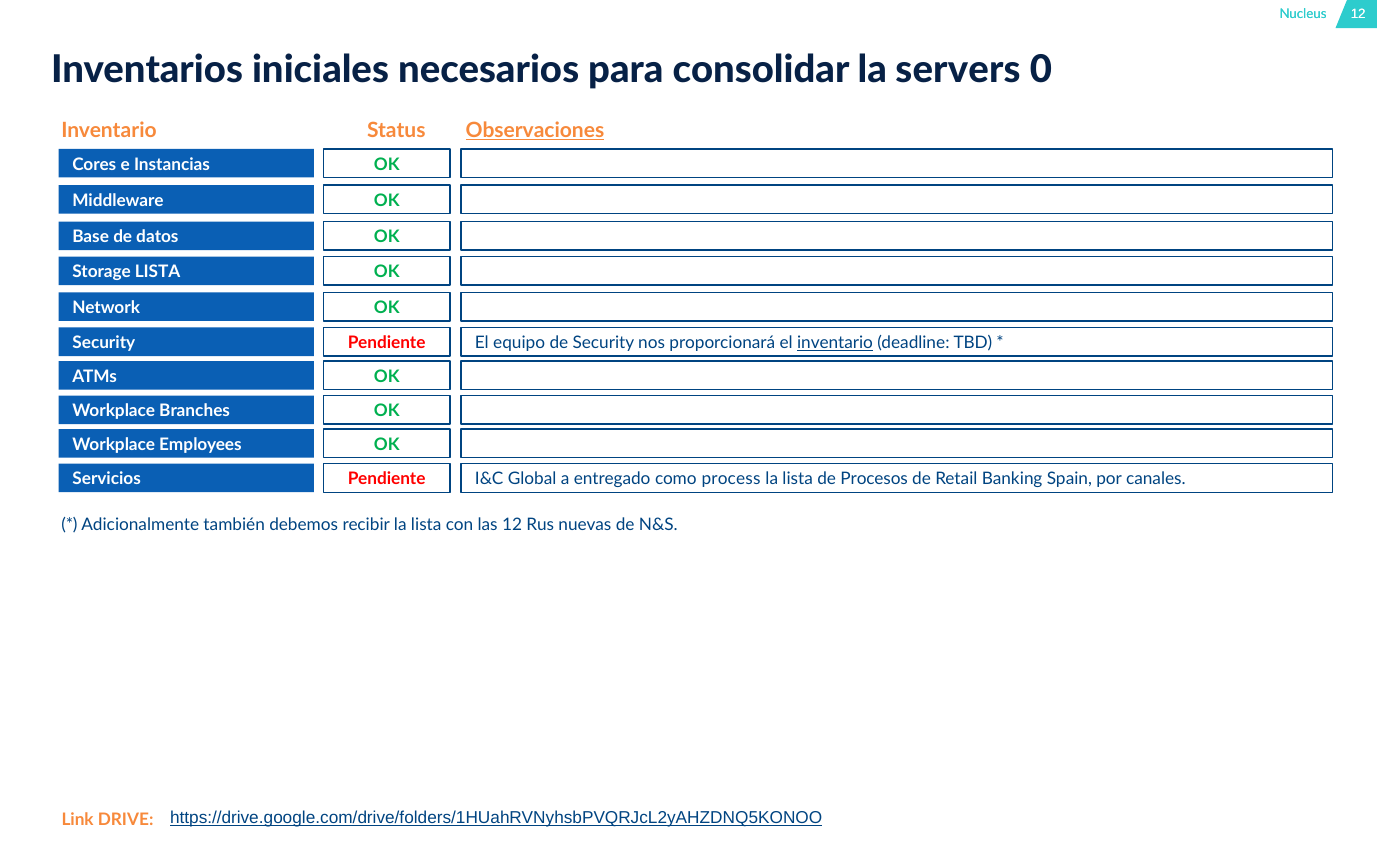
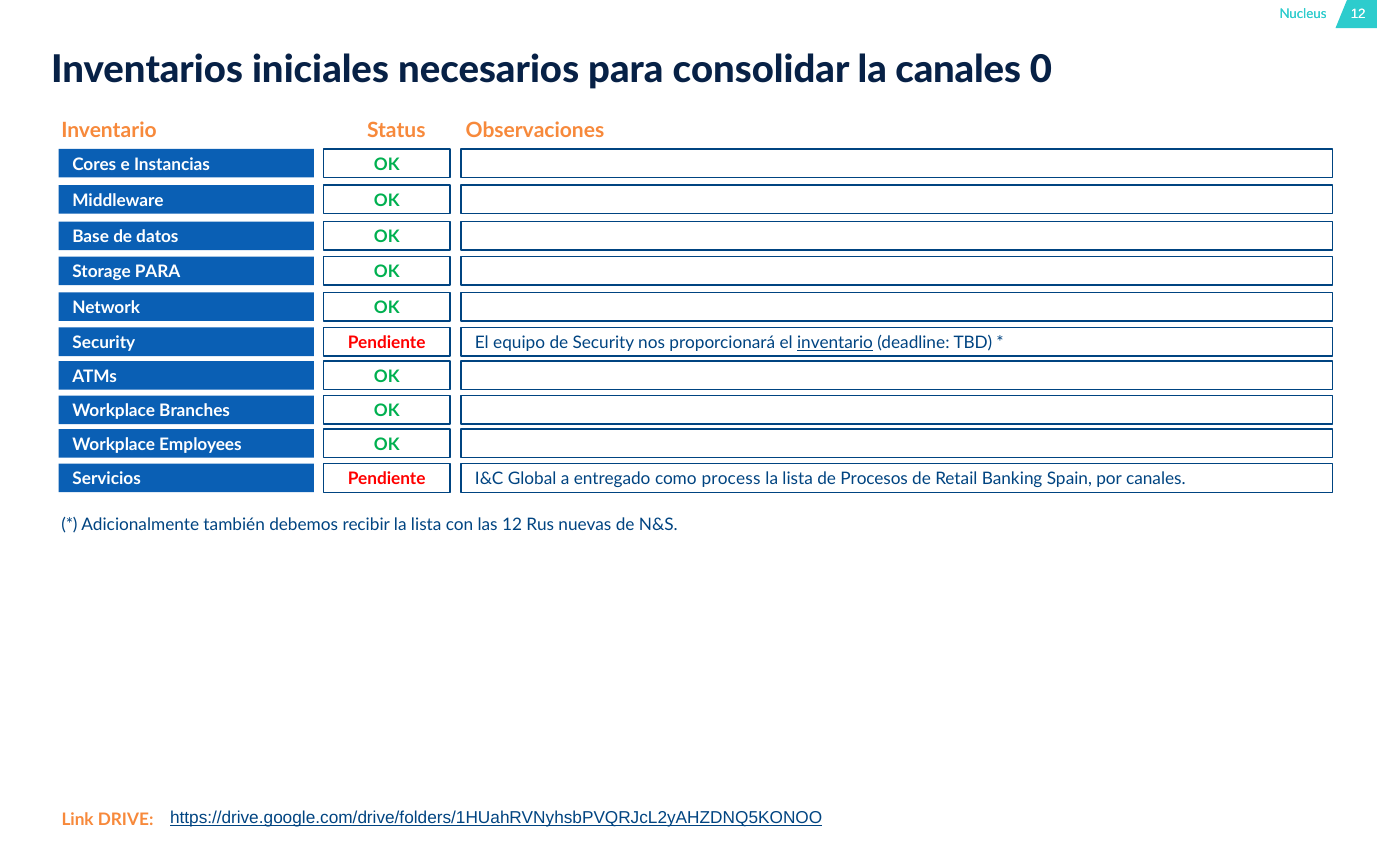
la servers: servers -> canales (958, 70)
Observaciones underline: present -> none (535, 130)
Storage LISTA: LISTA -> PARA (158, 272)
